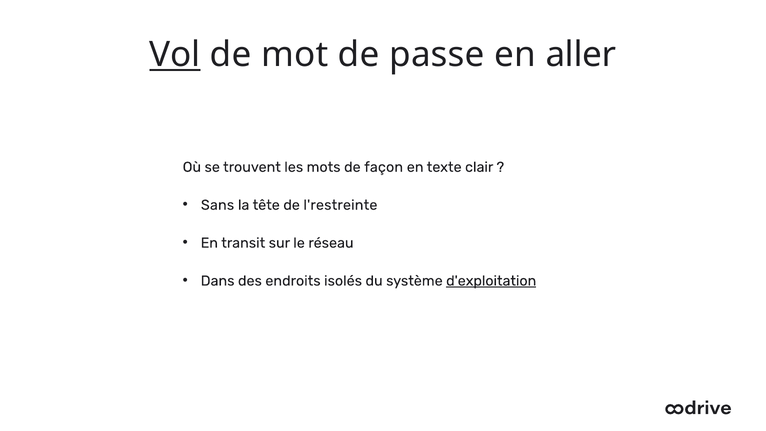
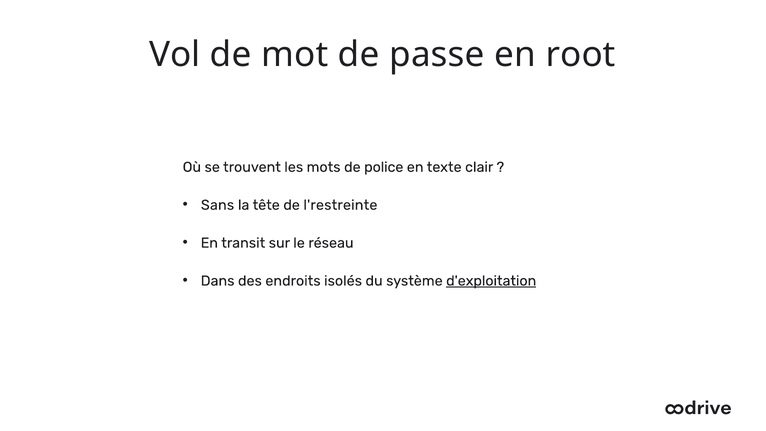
Vol underline: present -> none (175, 55)
aller: aller -> root (581, 55)
façon: façon -> police (384, 167)
